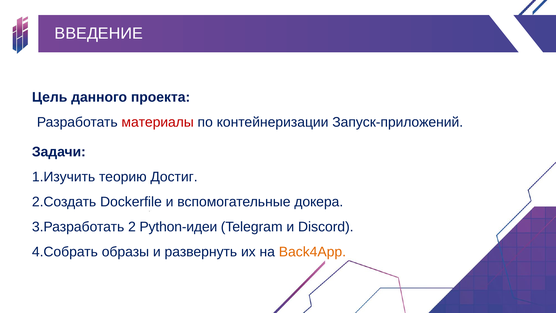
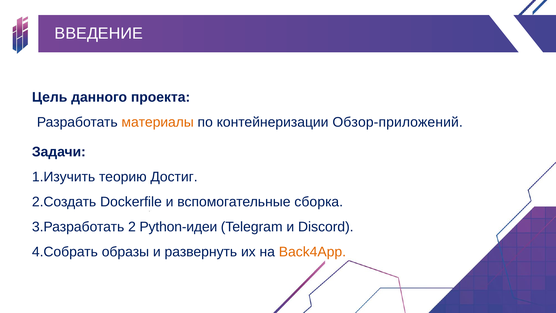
материалы colour: red -> orange (158, 122)
Запуск-приложений: Запуск-приложений -> Обзор-приложений (398, 122)
докера: докера -> сборка (319, 202)
